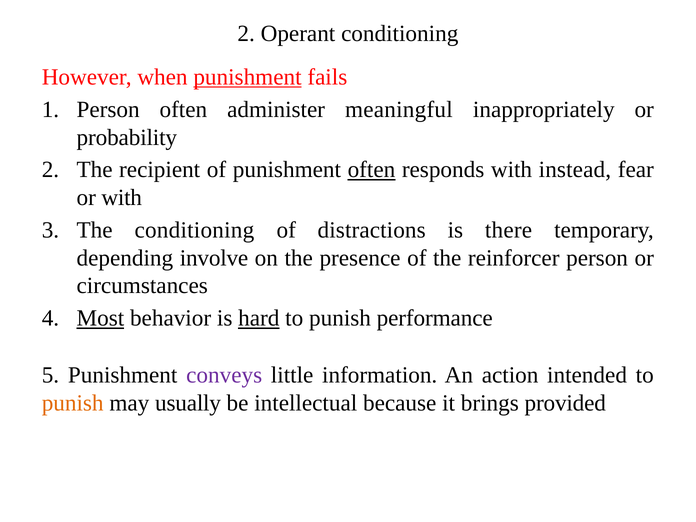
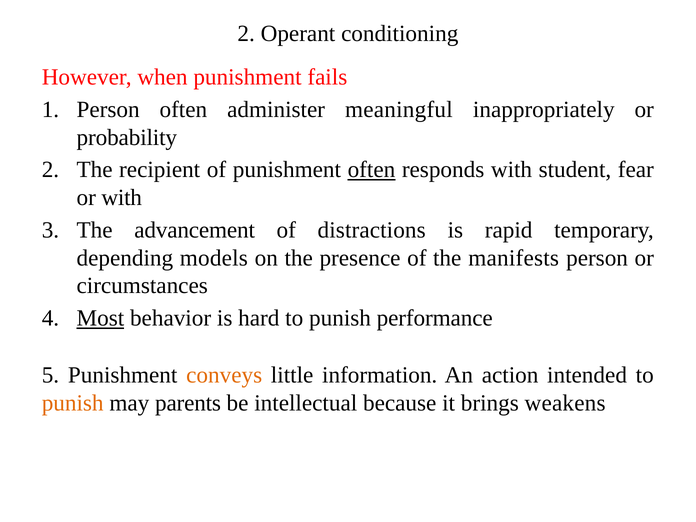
punishment underline: present -> none (247, 77)
instead: instead -> student (575, 170)
The conditioning: conditioning -> advancement (195, 230)
there: there -> rapid (509, 230)
involve: involve -> models (214, 258)
reinforcer: reinforcer -> manifests (514, 258)
hard underline: present -> none (259, 318)
conveys colour: purple -> orange (224, 375)
usually: usually -> parents (188, 403)
provided: provided -> weakens (565, 403)
